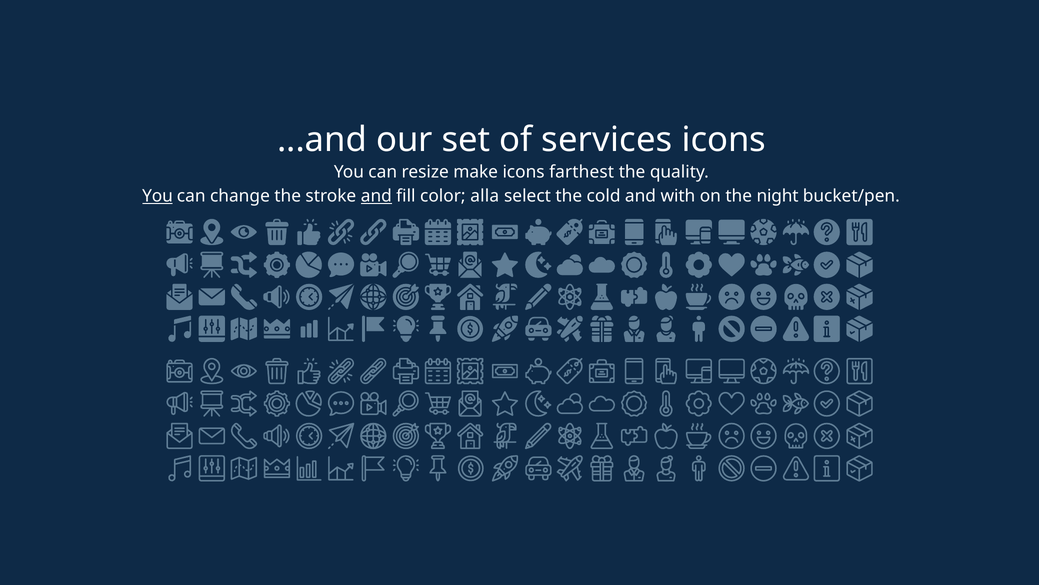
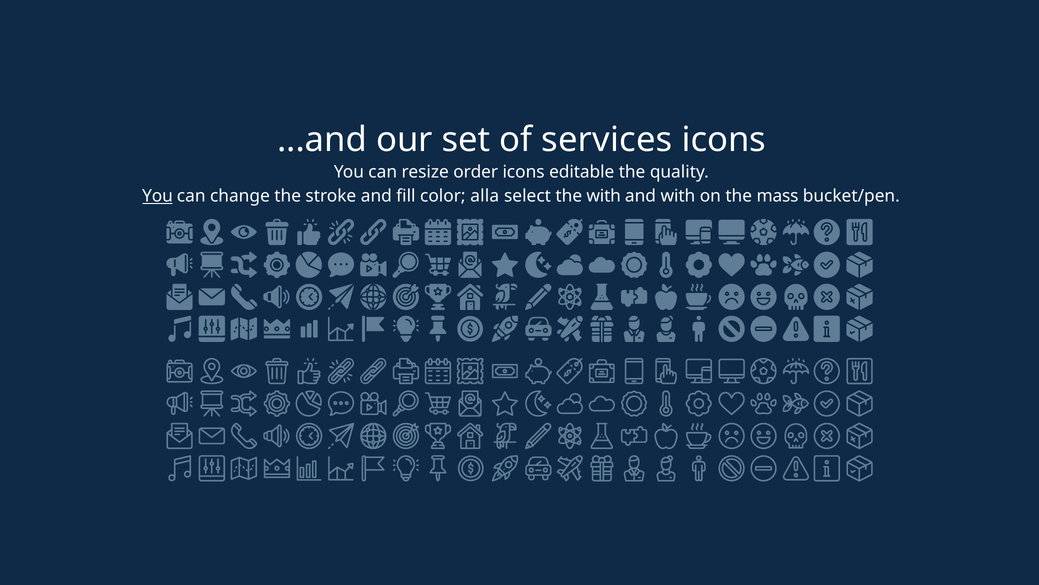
make: make -> order (476, 172)
farthest: farthest -> editable (582, 172)
and underline: present -> none (376, 196)
the cold: cold -> with (604, 196)
night: night -> mass (778, 196)
